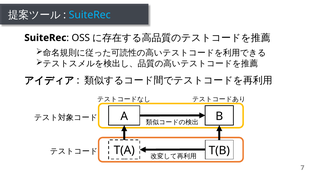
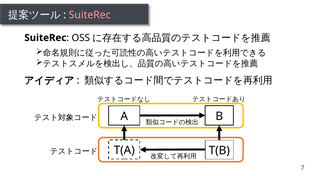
SuiteRec colour: light blue -> pink (90, 15)
